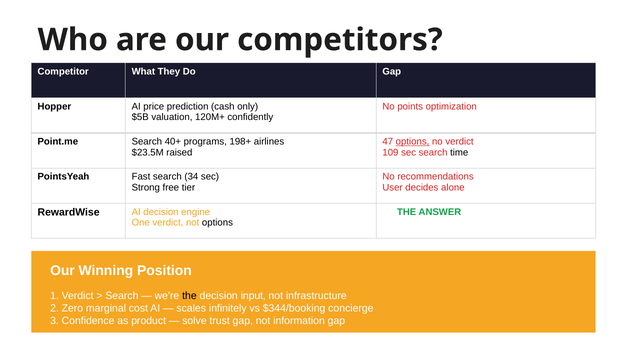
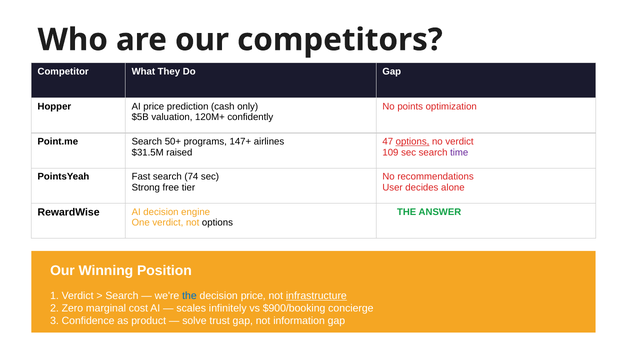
40+: 40+ -> 50+ (173, 142)
198+: 198+ -> 147+ (240, 142)
$23.5M: $23.5M -> $31.5M (148, 152)
time colour: black -> purple (459, 152)
34: 34 -> 74 (191, 177)
the colour: black -> blue (189, 295)
decision input: input -> price (253, 295)
infrastructure underline: none -> present (316, 295)
$344/booking: $344/booking -> $900/booking (294, 308)
